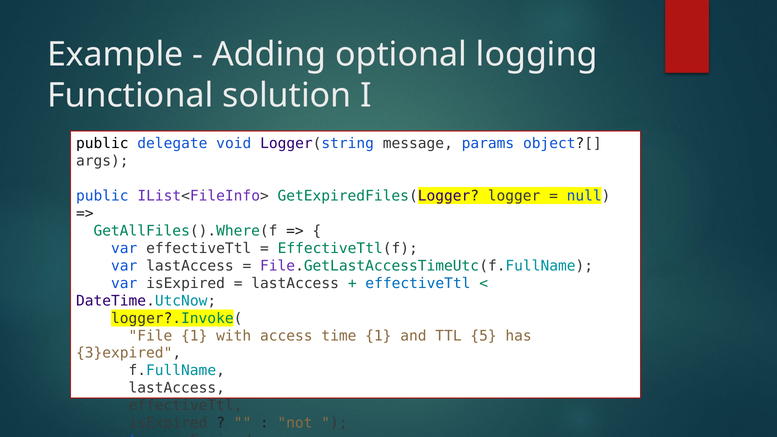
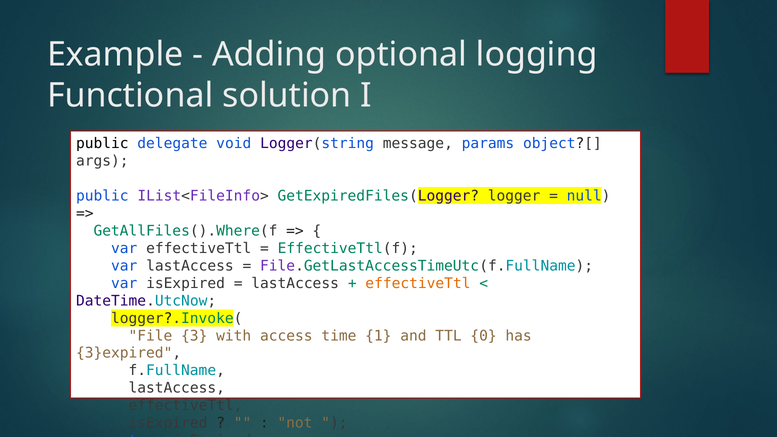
effectiveTtl colour: blue -> orange (418, 283)
File 1: 1 -> 3 (194, 336)
5: 5 -> 0 (484, 336)
